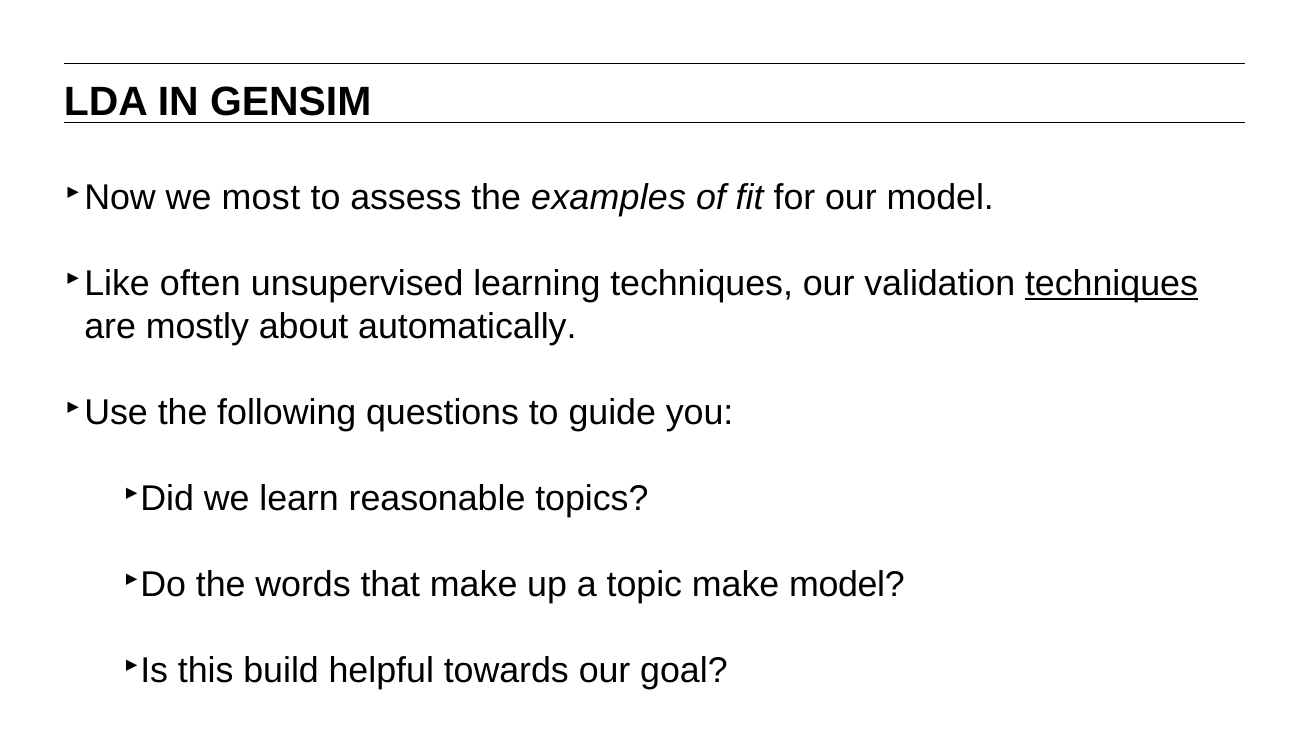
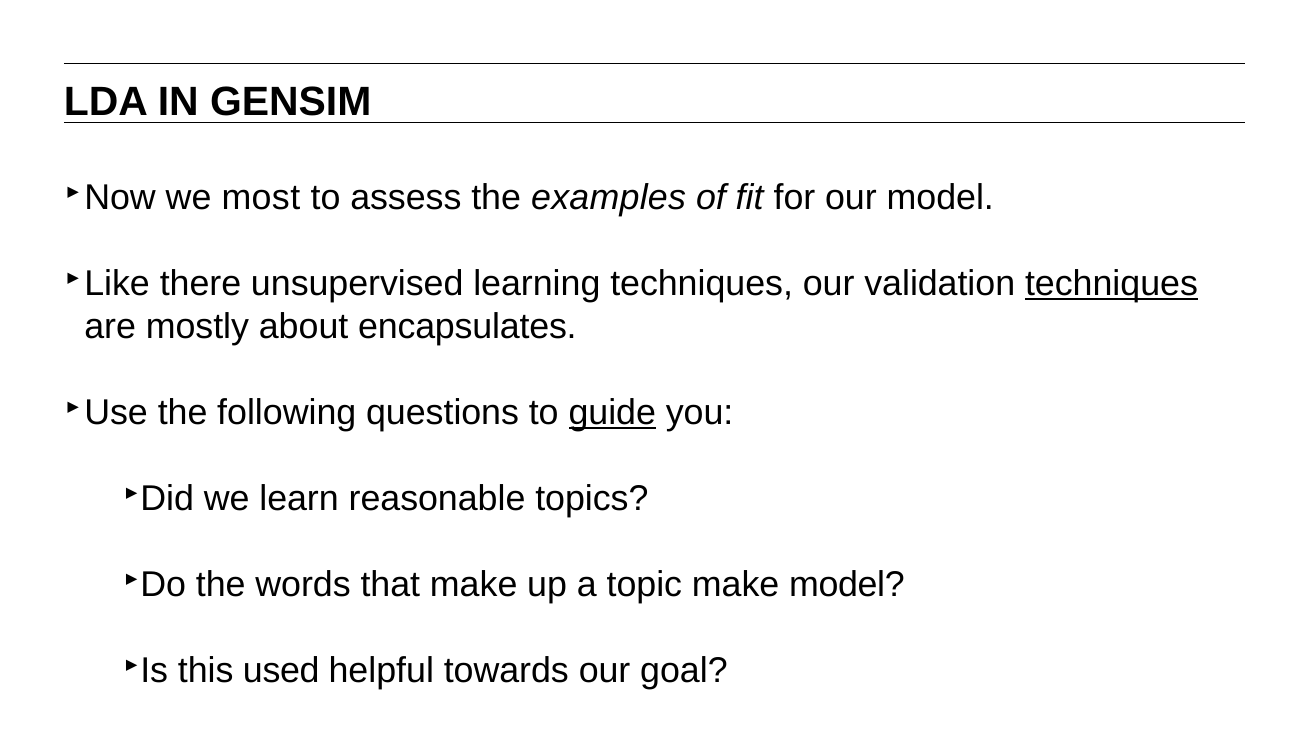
often: often -> there (200, 284)
automatically: automatically -> encapsulates (467, 327)
guide underline: none -> present (612, 413)
build: build -> used (281, 671)
